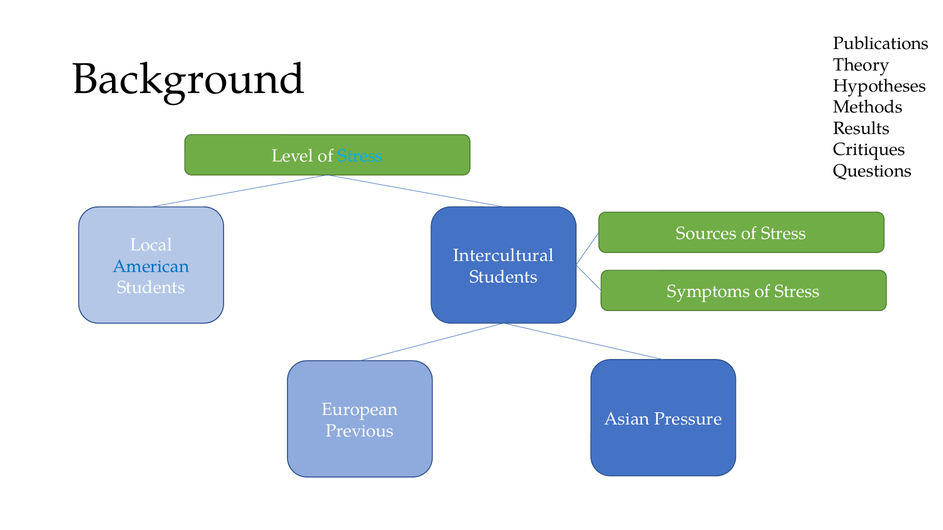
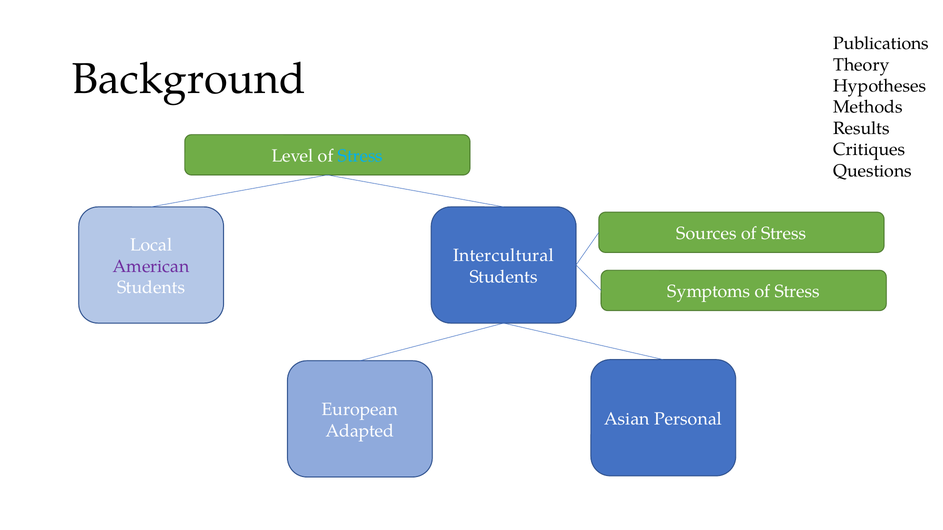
American colour: blue -> purple (151, 266)
Pressure: Pressure -> Personal (688, 419)
Previous: Previous -> Adapted (360, 431)
